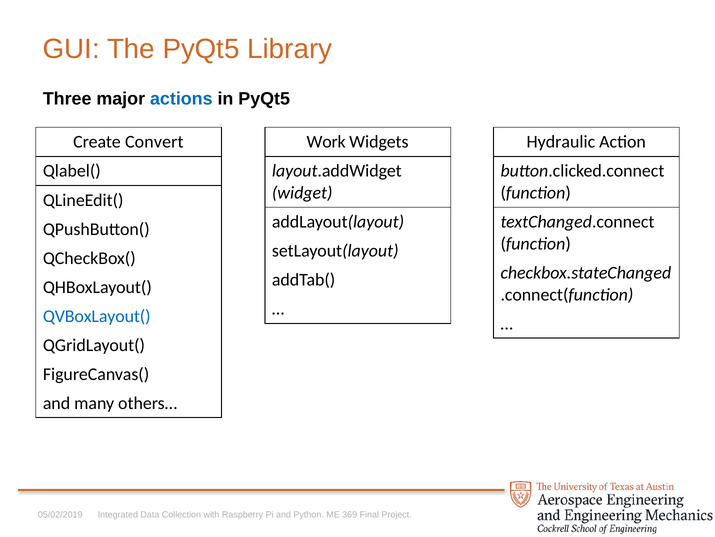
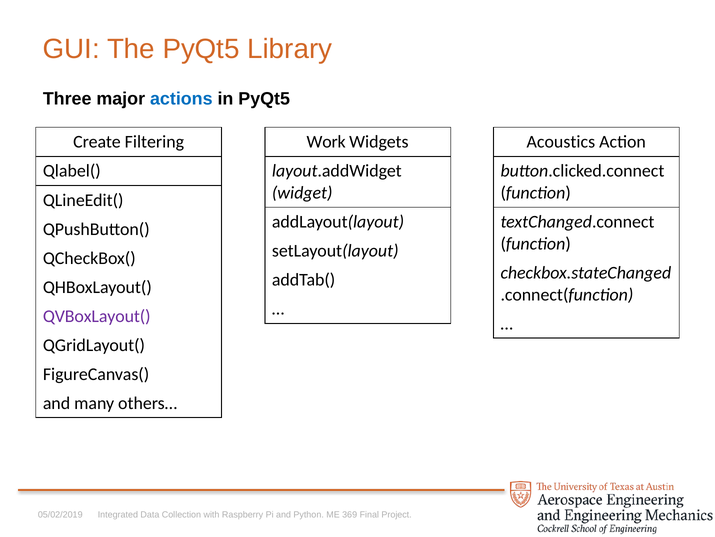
Convert: Convert -> Filtering (154, 142)
Hydraulic: Hydraulic -> Acoustics (561, 142)
QVBoxLayout( colour: blue -> purple (97, 316)
